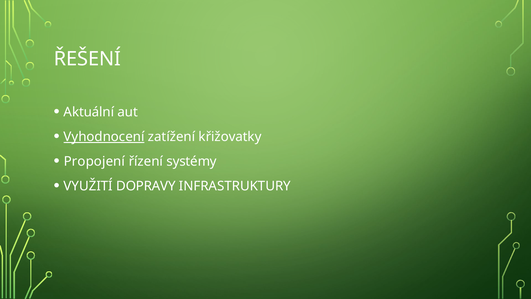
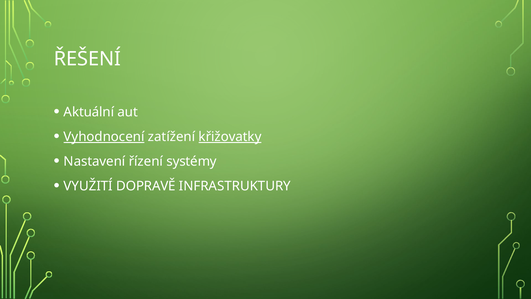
křižovatky underline: none -> present (230, 137)
Propojení: Propojení -> Nastavení (94, 161)
DOPRAVY: DOPRAVY -> DOPRAVĚ (146, 186)
